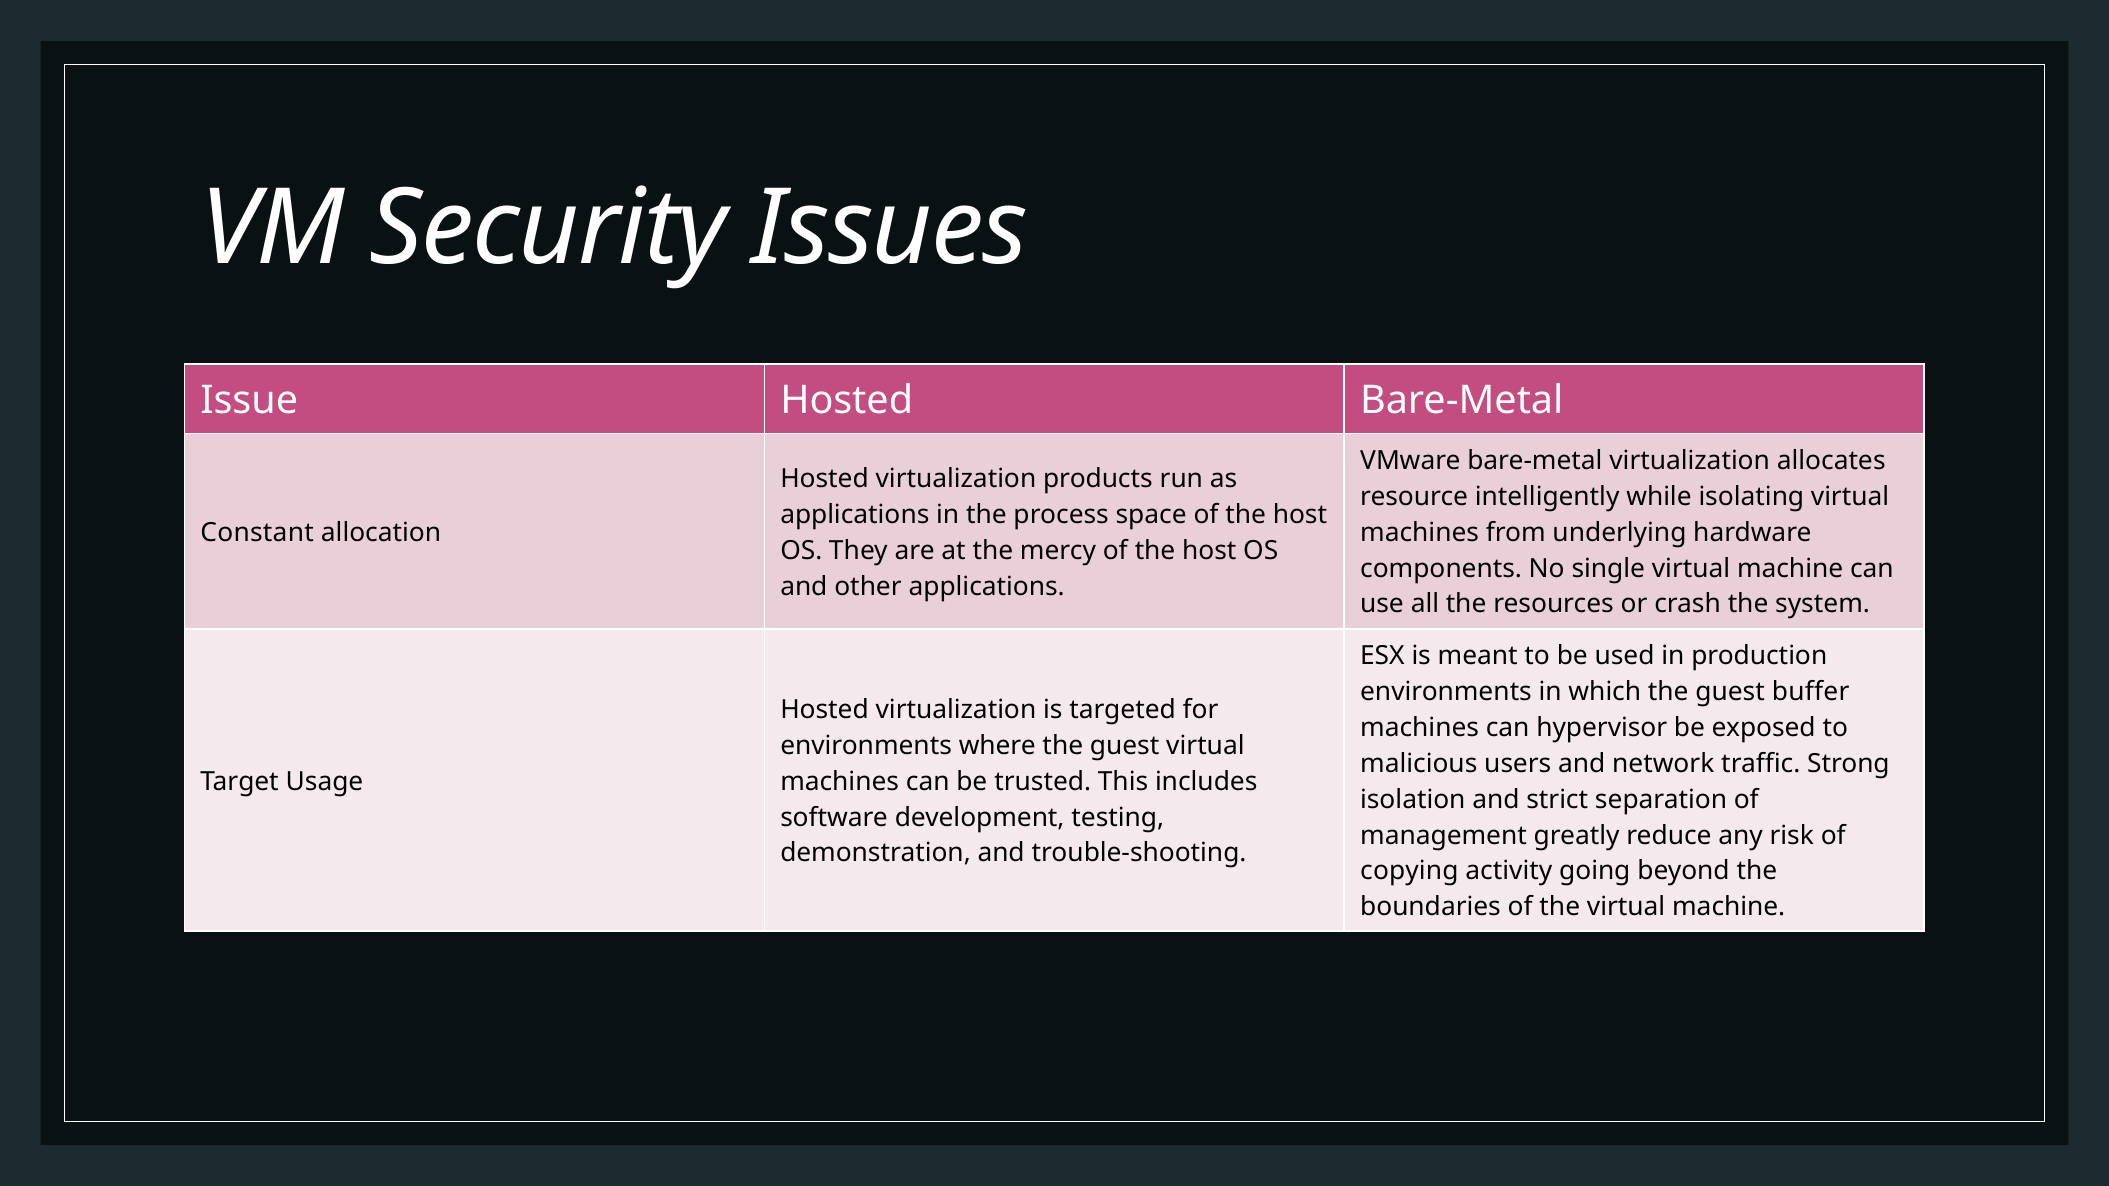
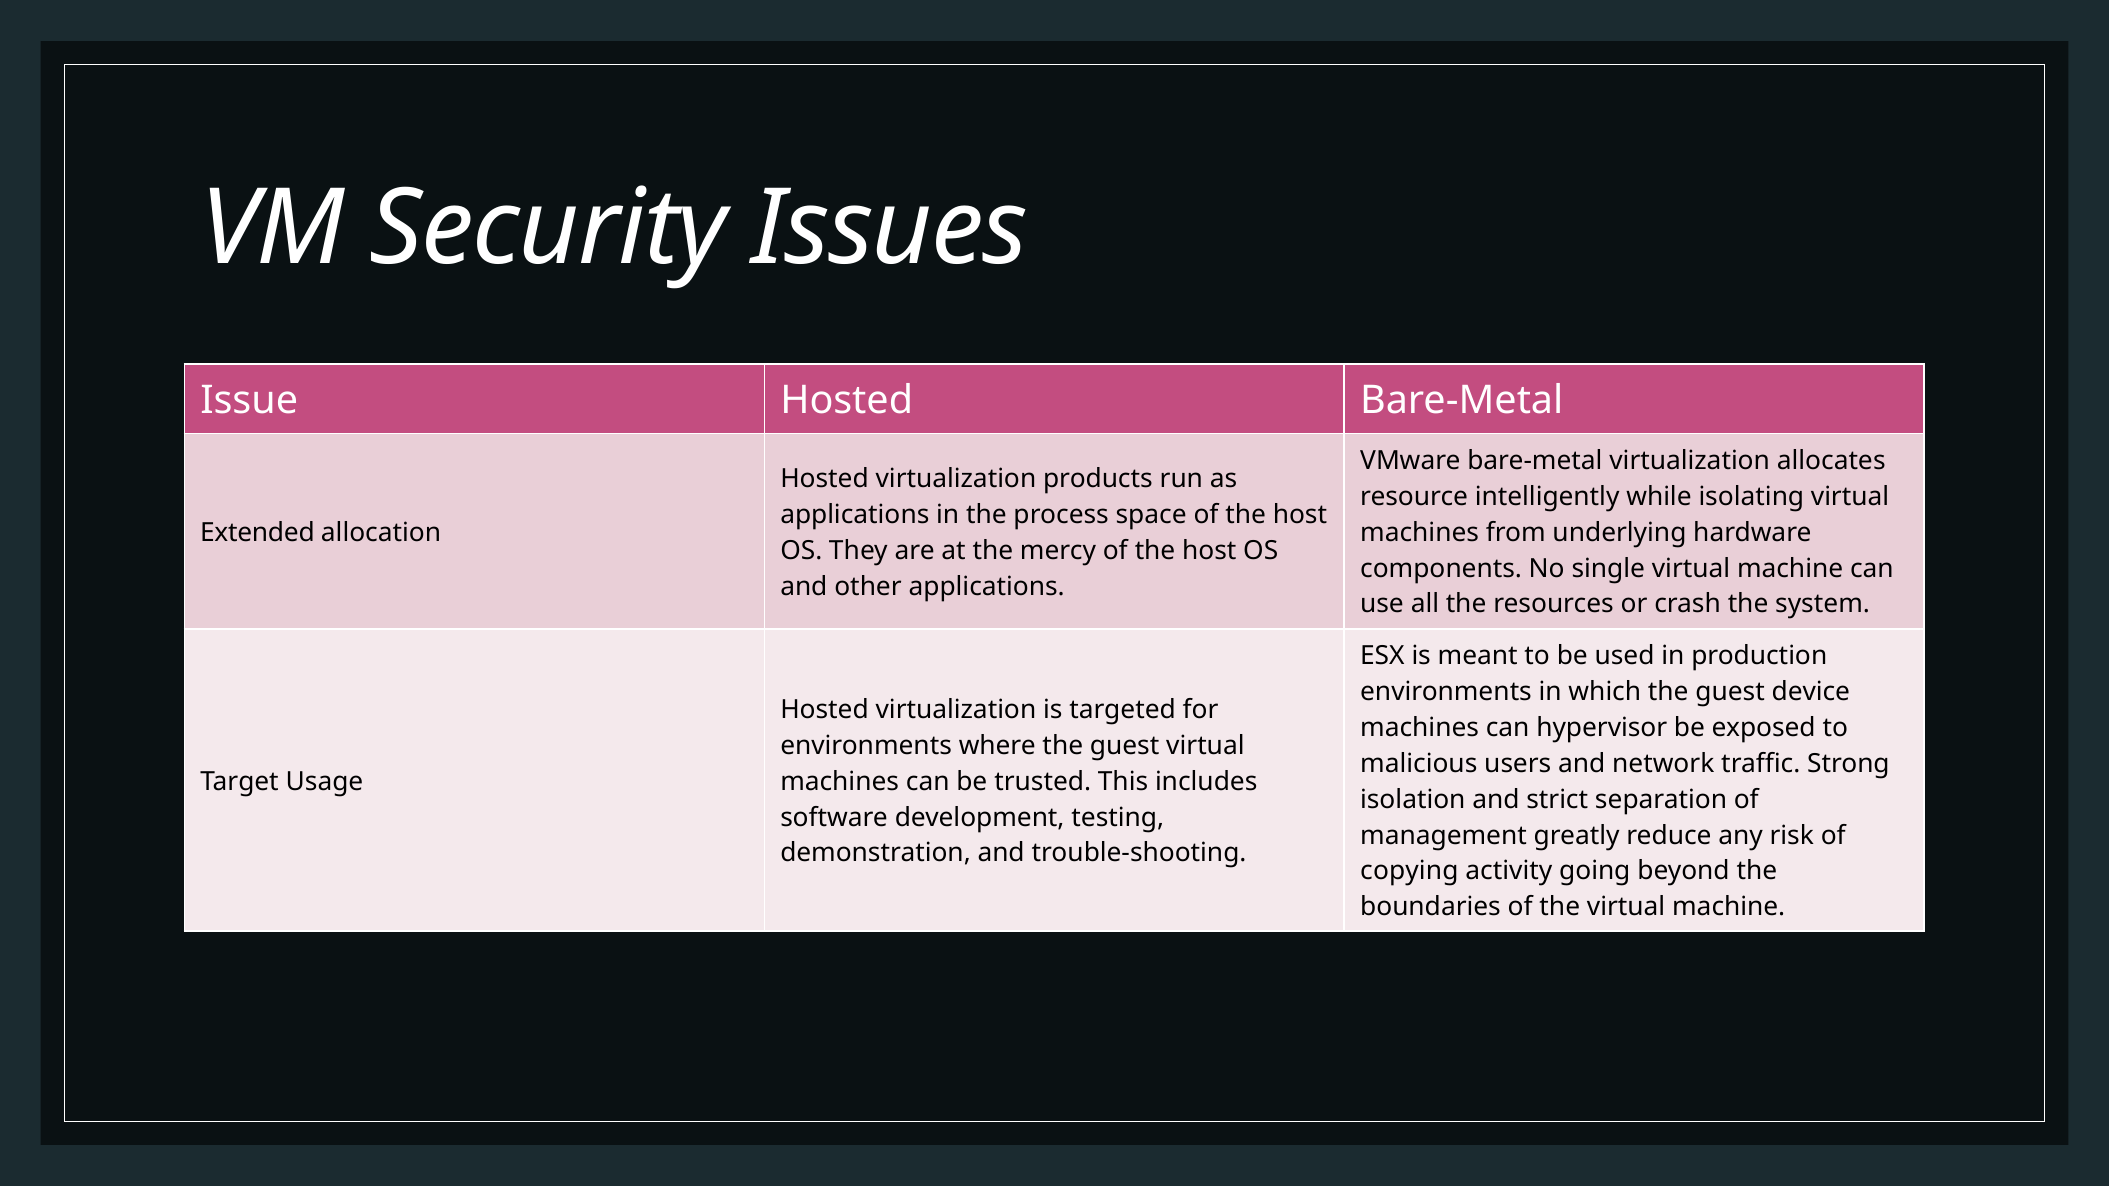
Constant: Constant -> Extended (257, 533)
buffer: buffer -> device (1811, 692)
